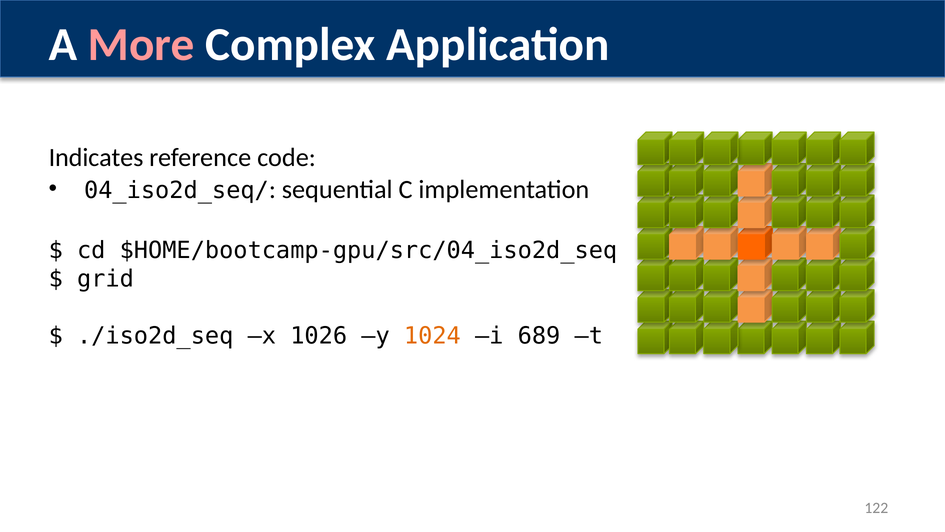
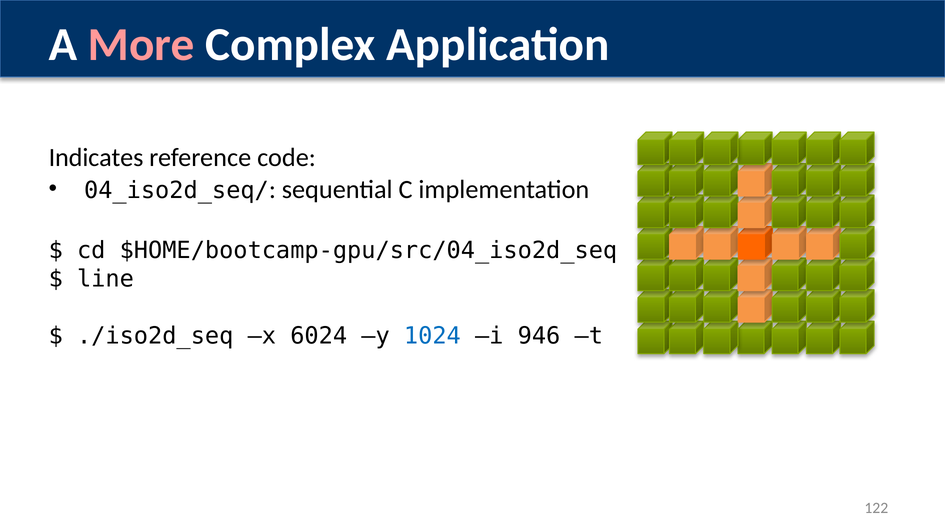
grid: grid -> line (105, 279)
1026: 1026 -> 6024 (319, 335)
1024 colour: orange -> blue (432, 335)
689: 689 -> 946 (539, 335)
